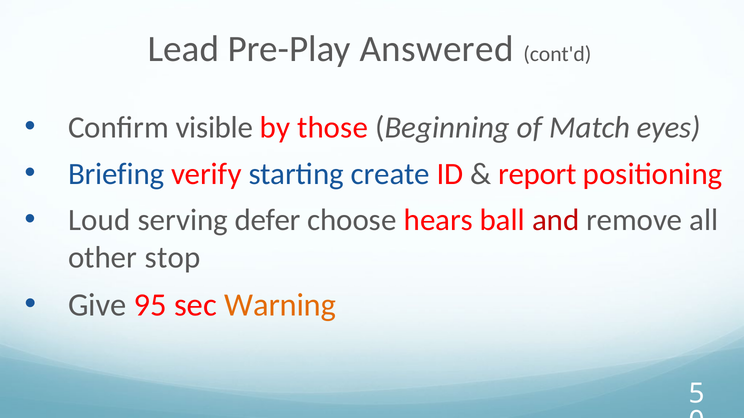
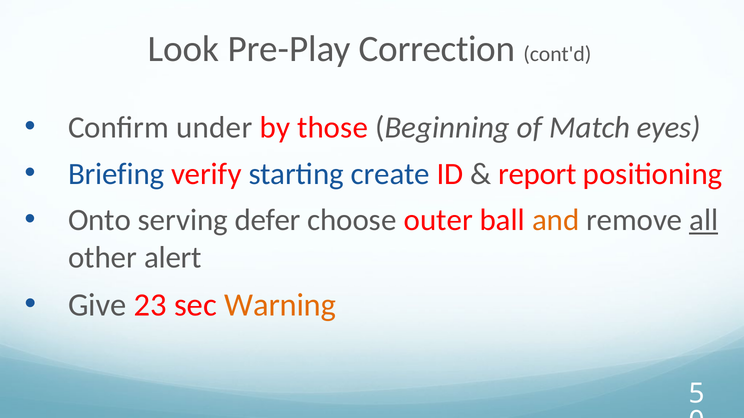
Lead: Lead -> Look (184, 49)
Answered: Answered -> Correction (437, 49)
visible: visible -> under (214, 128)
Loud: Loud -> Onto (99, 220)
hears: hears -> outer (438, 220)
and colour: red -> orange (556, 220)
all underline: none -> present (704, 220)
stop: stop -> alert (173, 258)
95: 95 -> 23 (150, 305)
